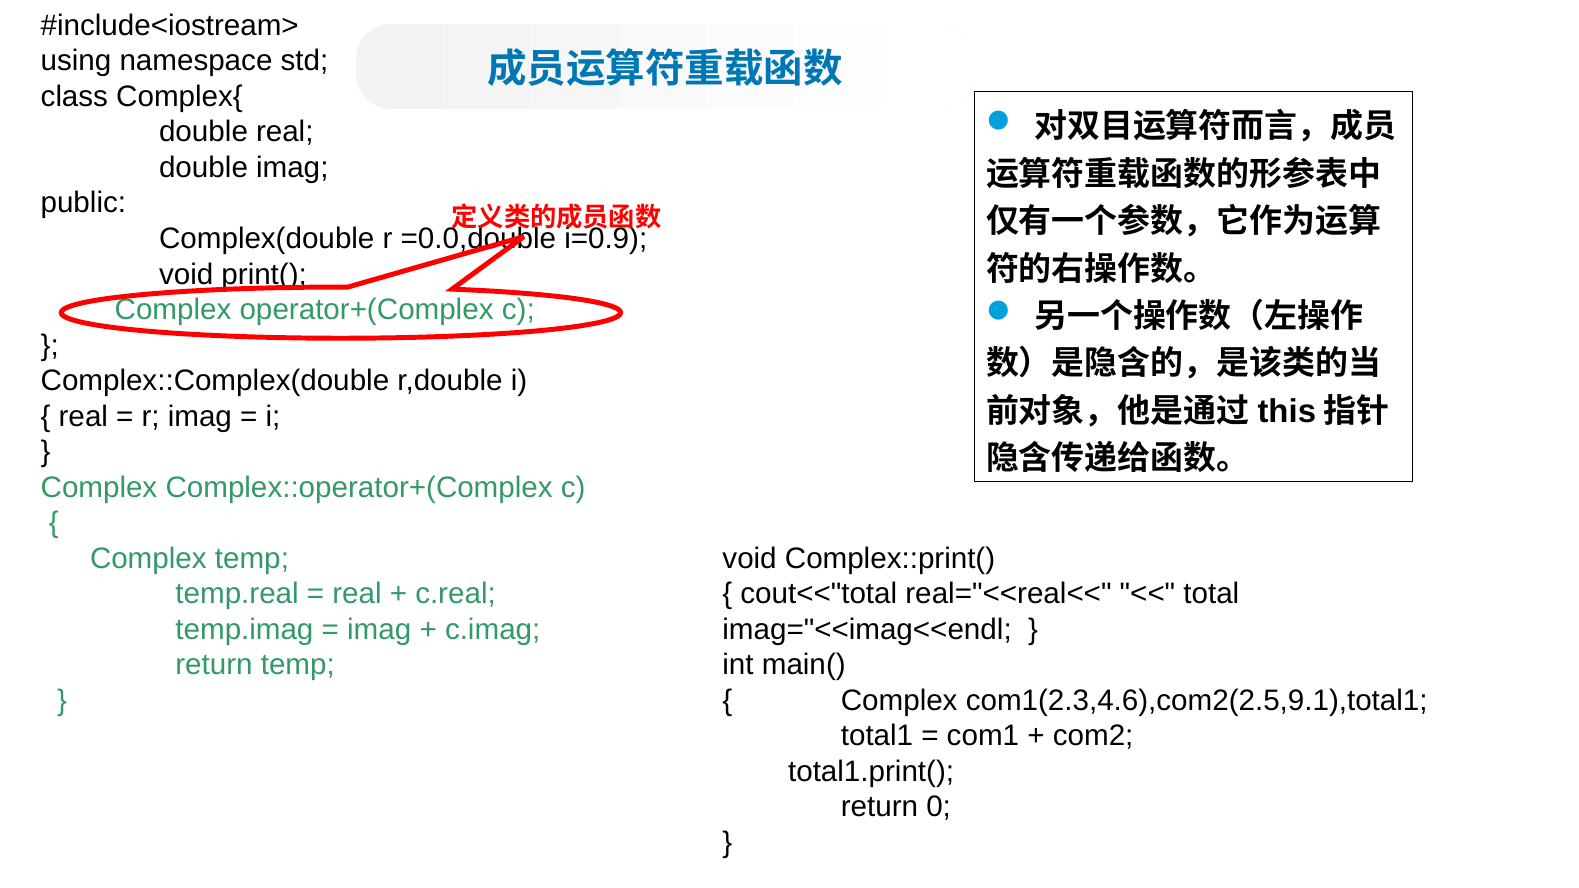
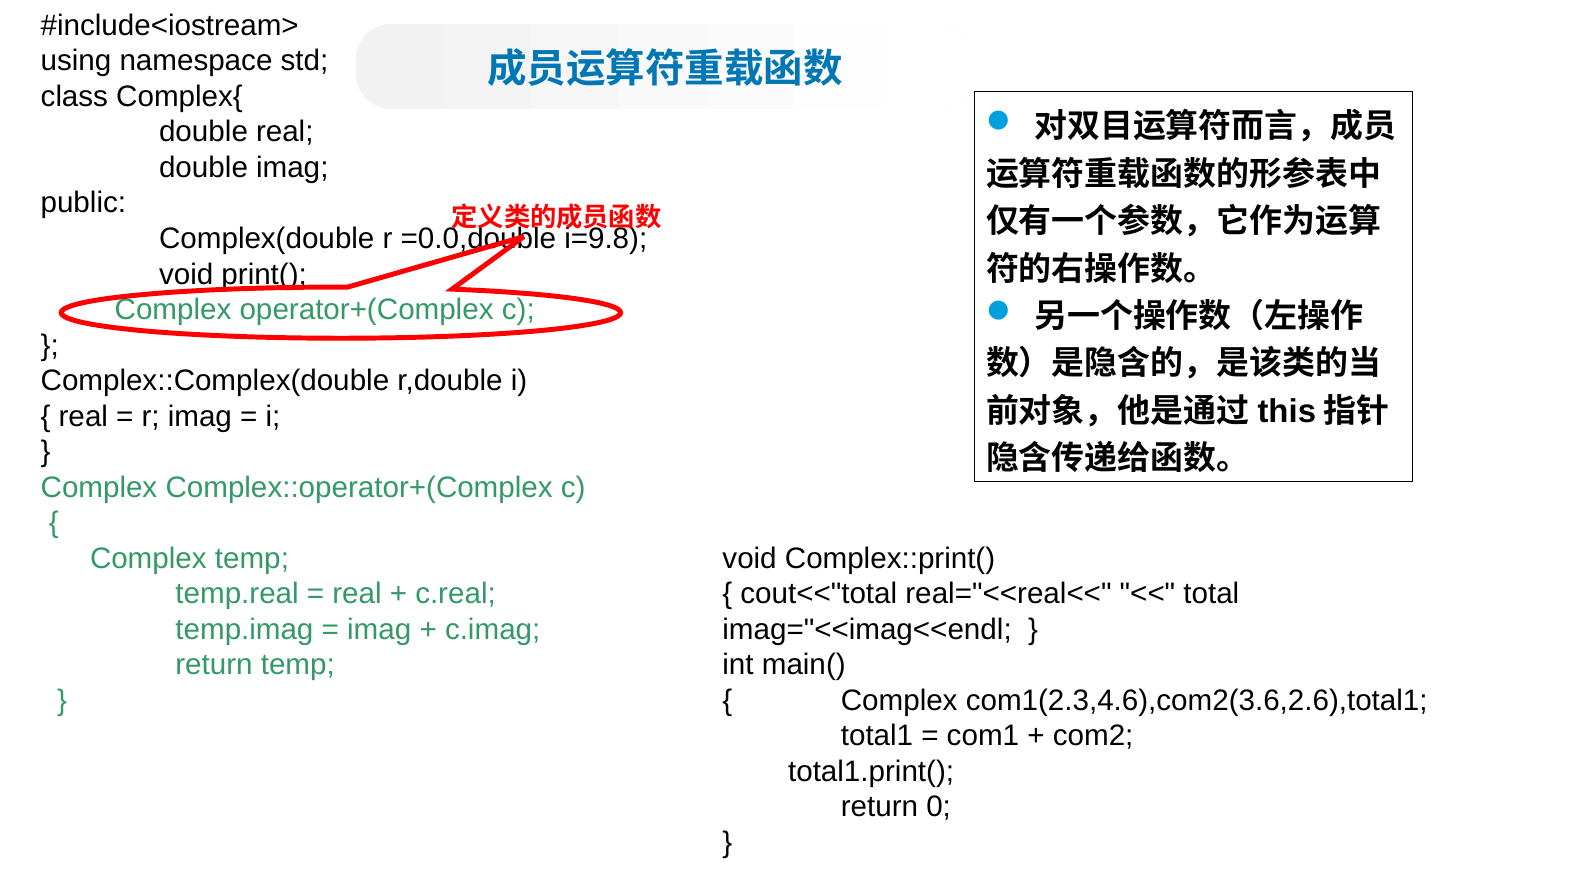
i=0.9: i=0.9 -> i=9.8 (606, 239)
com1(2.3,4.6),com2(2.5,9.1),total1: com1(2.3,4.6),com2(2.5,9.1),total1 -> com1(2.3,4.6),com2(3.6,2.6),total1 (1197, 700)
